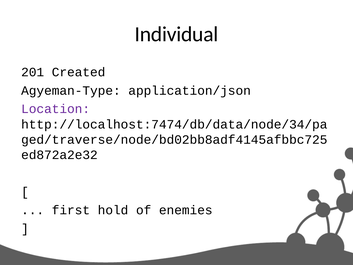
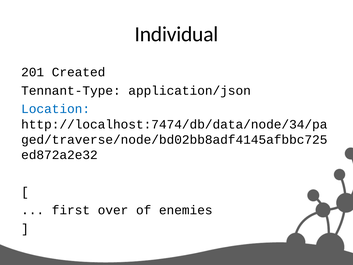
Agyeman-Type: Agyeman-Type -> Tennant-Type (71, 91)
Location colour: purple -> blue (56, 109)
hold: hold -> over (113, 210)
